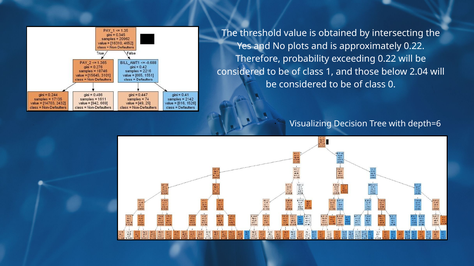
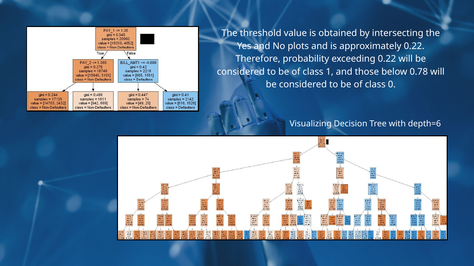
2.04: 2.04 -> 0.78 (419, 72)
